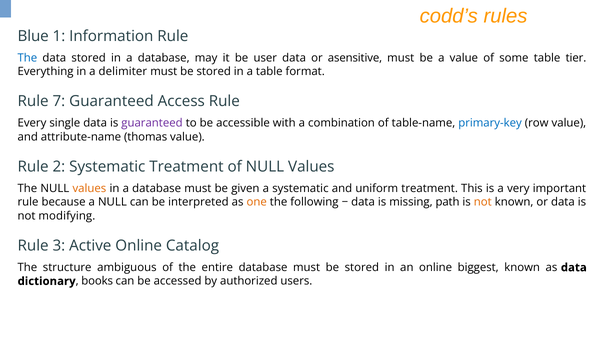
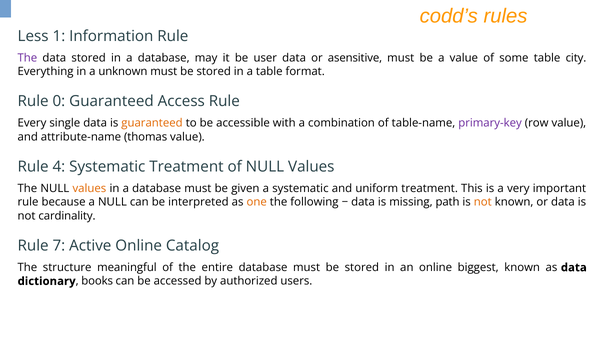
Blue: Blue -> Less (33, 36)
The colour: blue -> purple (27, 58)
tier: tier -> city (576, 58)
delimiter: delimiter -> unknown (123, 71)
7: 7 -> 0 (59, 101)
guaranteed colour: purple -> orange (152, 123)
primary-key colour: blue -> purple (490, 123)
2: 2 -> 4 (59, 167)
modifying: modifying -> cardinality (67, 216)
3: 3 -> 7 (59, 246)
ambiguous: ambiguous -> meaningful (127, 268)
